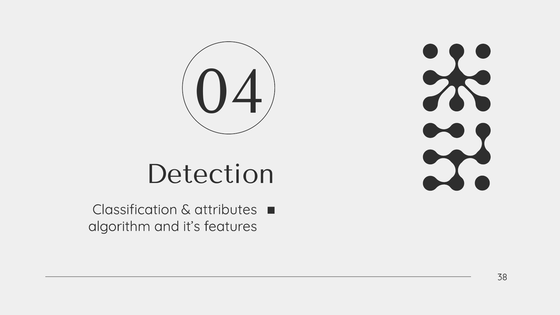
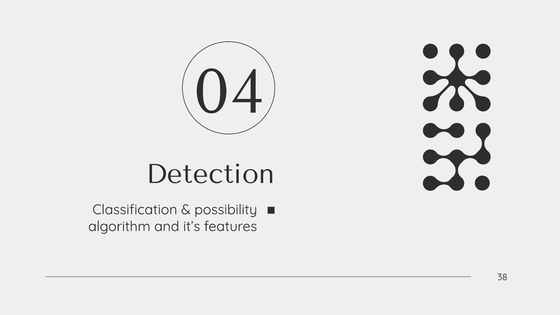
attributes: attributes -> possibility (226, 210)
